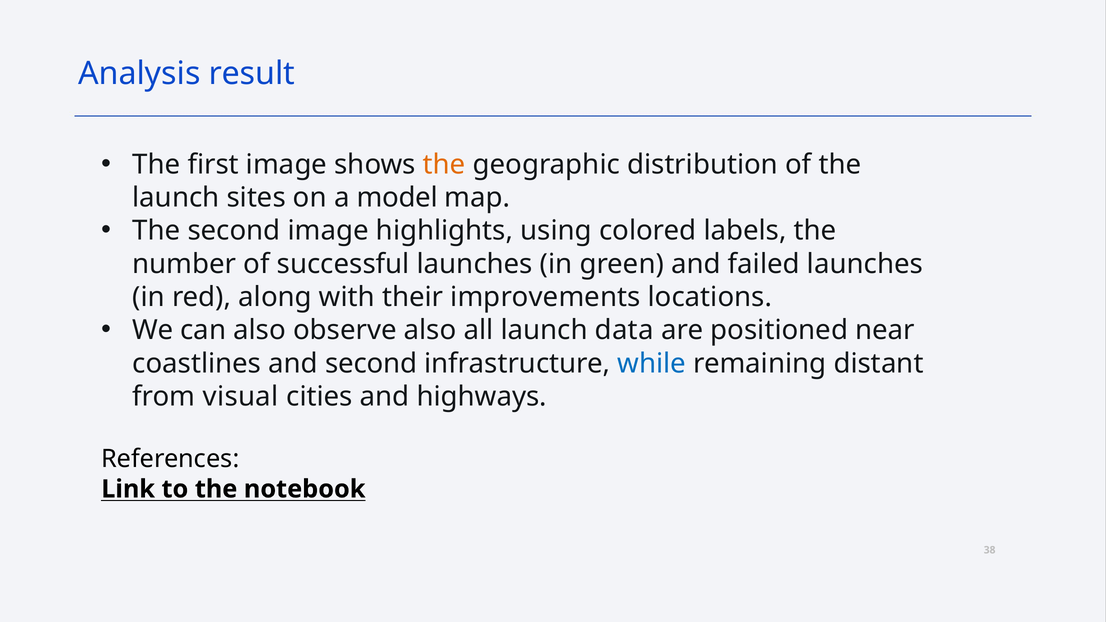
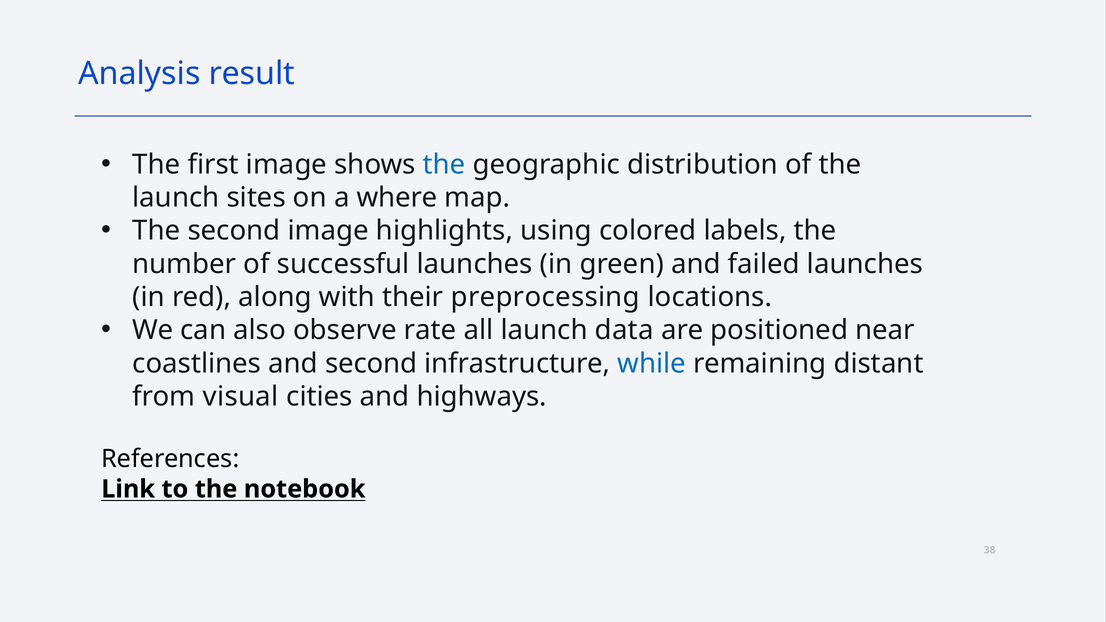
the colour: orange -> blue (444, 164)
model: model -> where (397, 198)
improvements: improvements -> preprocessing (545, 297)
observe also: also -> rate (430, 330)
